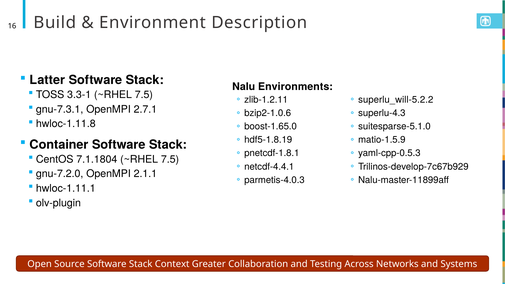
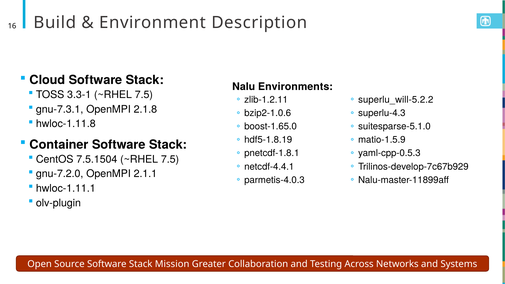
Latter: Latter -> Cloud (47, 80)
2.7.1: 2.7.1 -> 2.1.8 (145, 109)
7.1.1804: 7.1.1804 -> 7.5.1504 (97, 159)
Context: Context -> Mission (172, 264)
